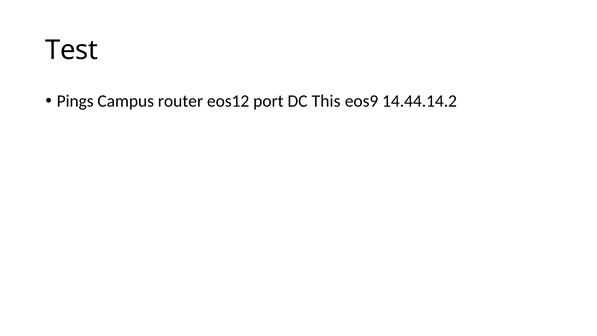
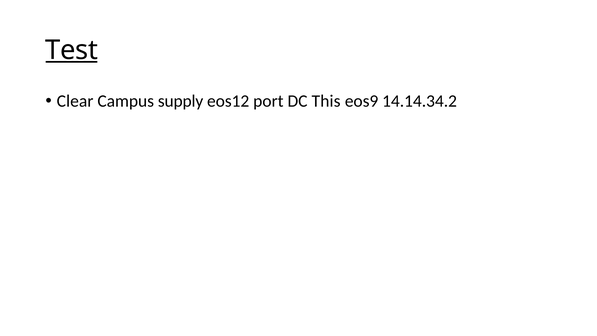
Test underline: none -> present (72, 50)
Pings: Pings -> Clear (75, 101)
router: router -> supply (181, 101)
14.44.14.2: 14.44.14.2 -> 14.14.34.2 (420, 101)
